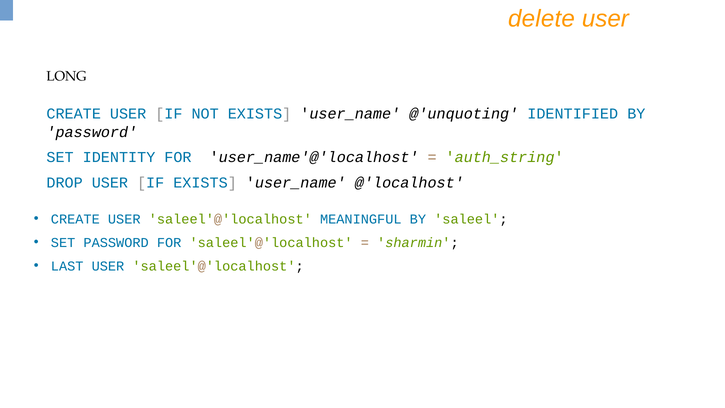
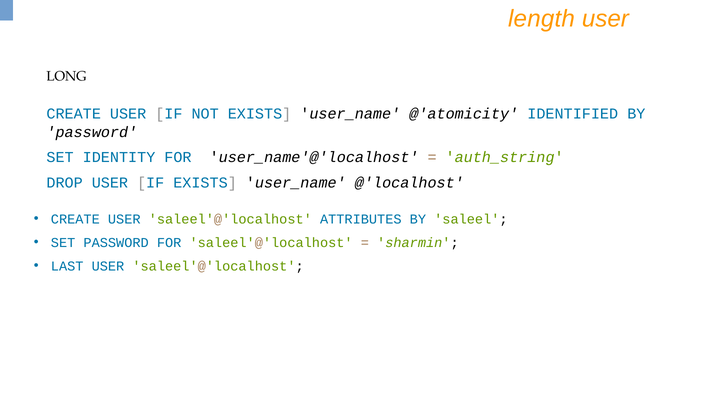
delete: delete -> length (541, 19)
@'unquoting: @'unquoting -> @'atomicity (464, 114)
MEANINGFUL: MEANINGFUL -> ATTRIBUTES (361, 219)
